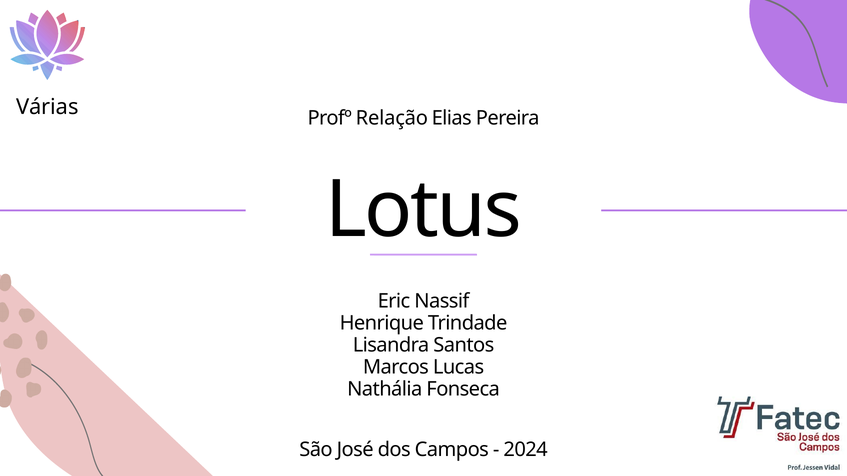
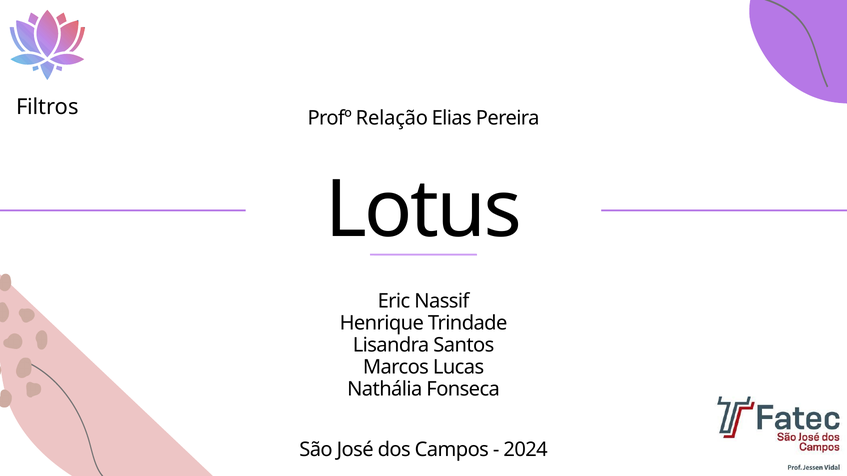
Várias: Várias -> Filtros (47, 107)
